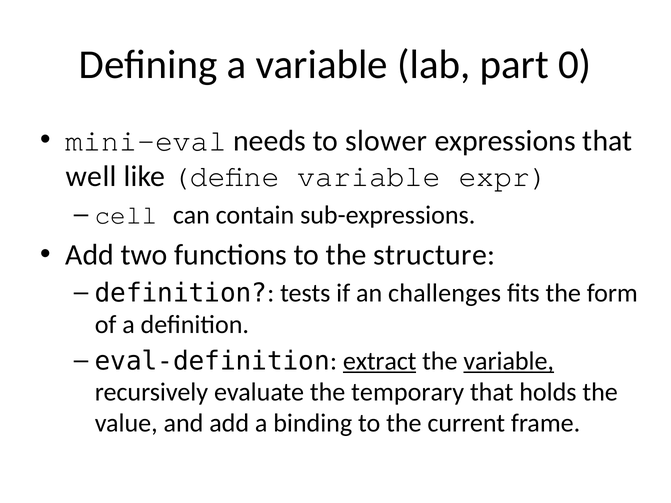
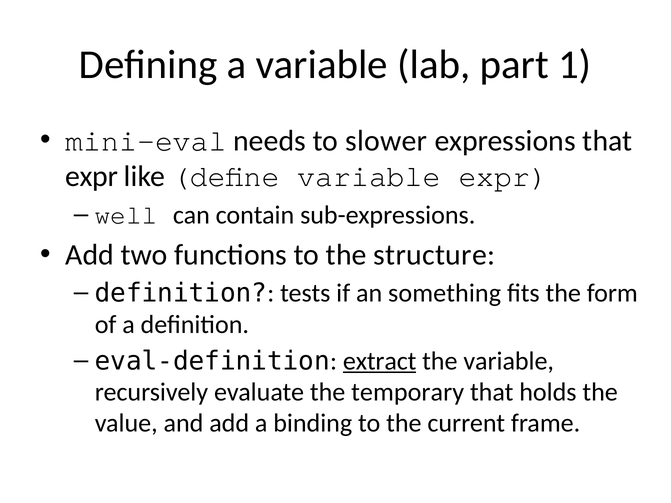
0: 0 -> 1 (575, 65)
well: well -> expr (91, 177)
cell: cell -> well (126, 215)
challenges: challenges -> something (445, 293)
variable underline: present -> none (509, 361)
